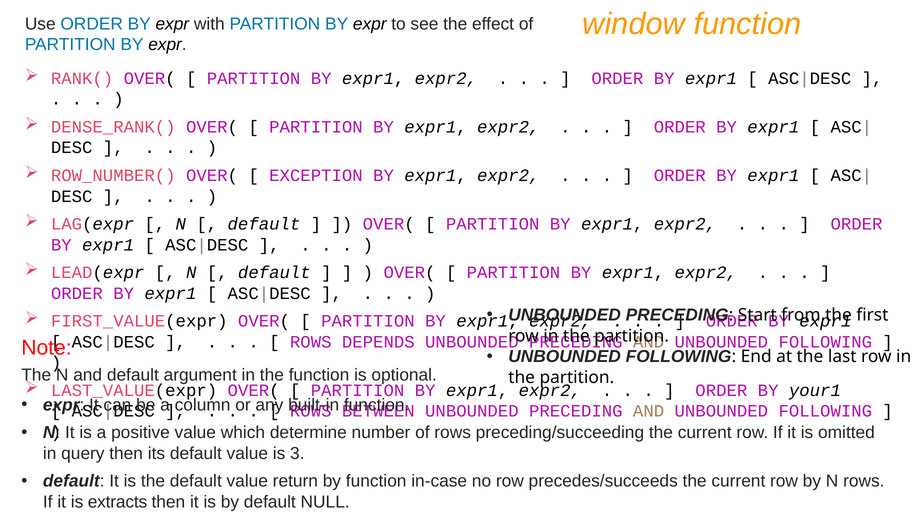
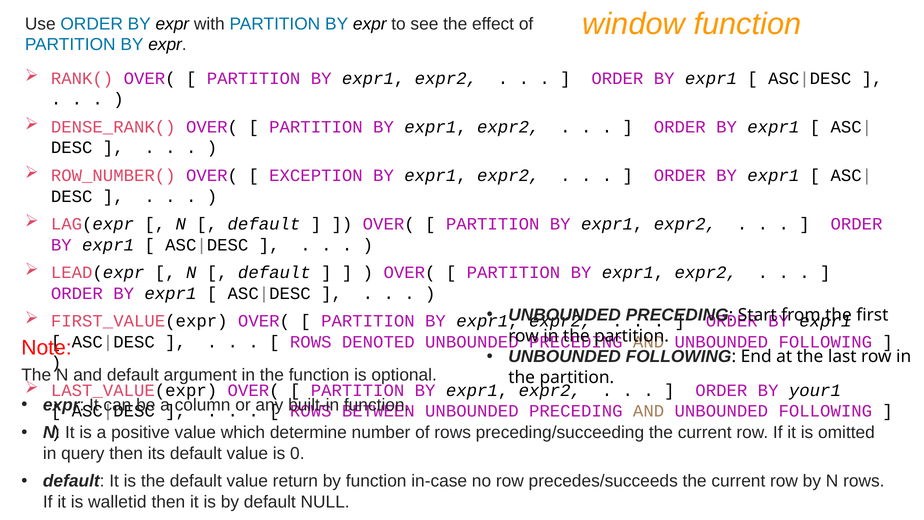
DEPENDS: DEPENDS -> DENOTED (378, 342)
3: 3 -> 0 (297, 453)
extracts: extracts -> walletid (117, 502)
